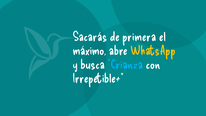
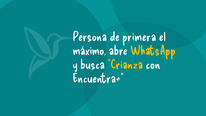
Sacarás: Sacarás -> Persona (90, 37)
Crianza colour: light blue -> yellow (125, 65)
Irrepetible+: Irrepetible+ -> Encuentra+ (98, 78)
